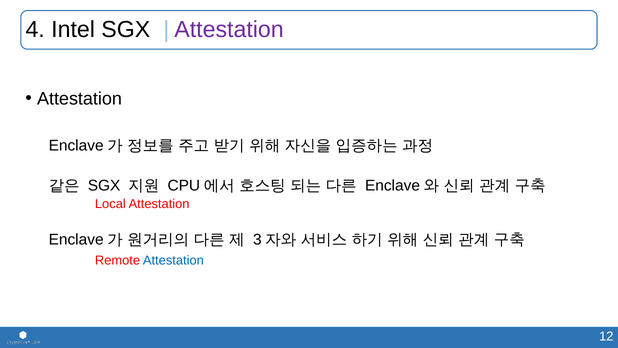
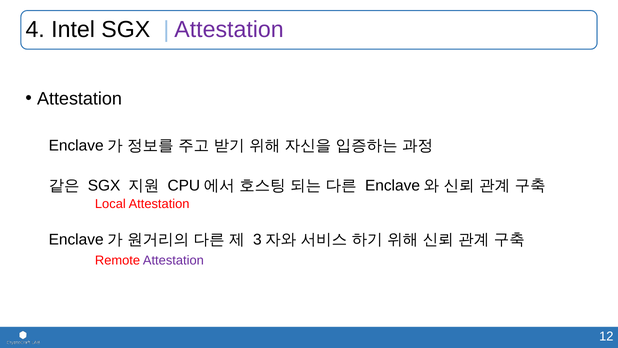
Attestation colour: blue -> purple (173, 260)
